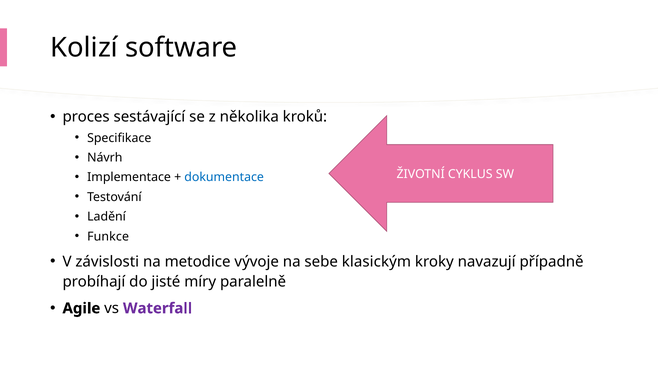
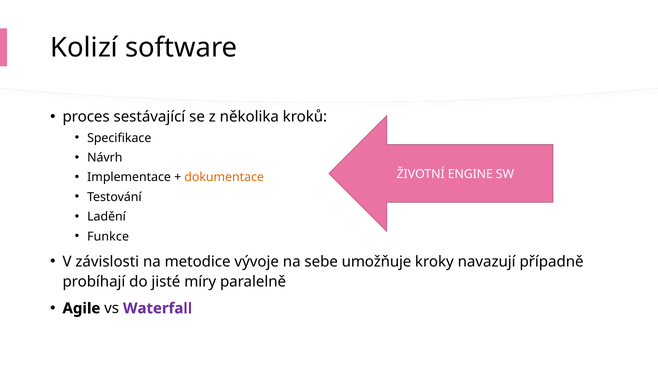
CYKLUS: CYKLUS -> ENGINE (470, 174)
dokumentace colour: blue -> orange (224, 177)
klasickým: klasickým -> umožňuje (377, 262)
